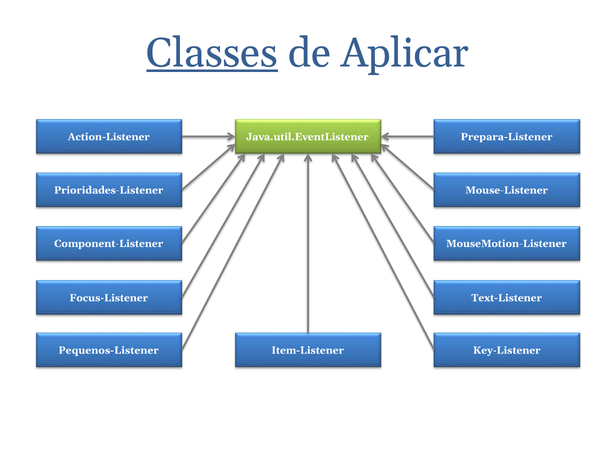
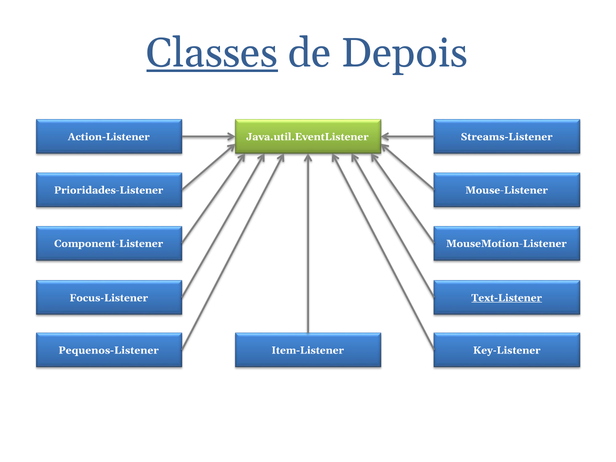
Aplicar: Aplicar -> Depois (405, 53)
Prepara-Listener: Prepara-Listener -> Streams-Listener (507, 137)
Text-Listener underline: none -> present (507, 298)
